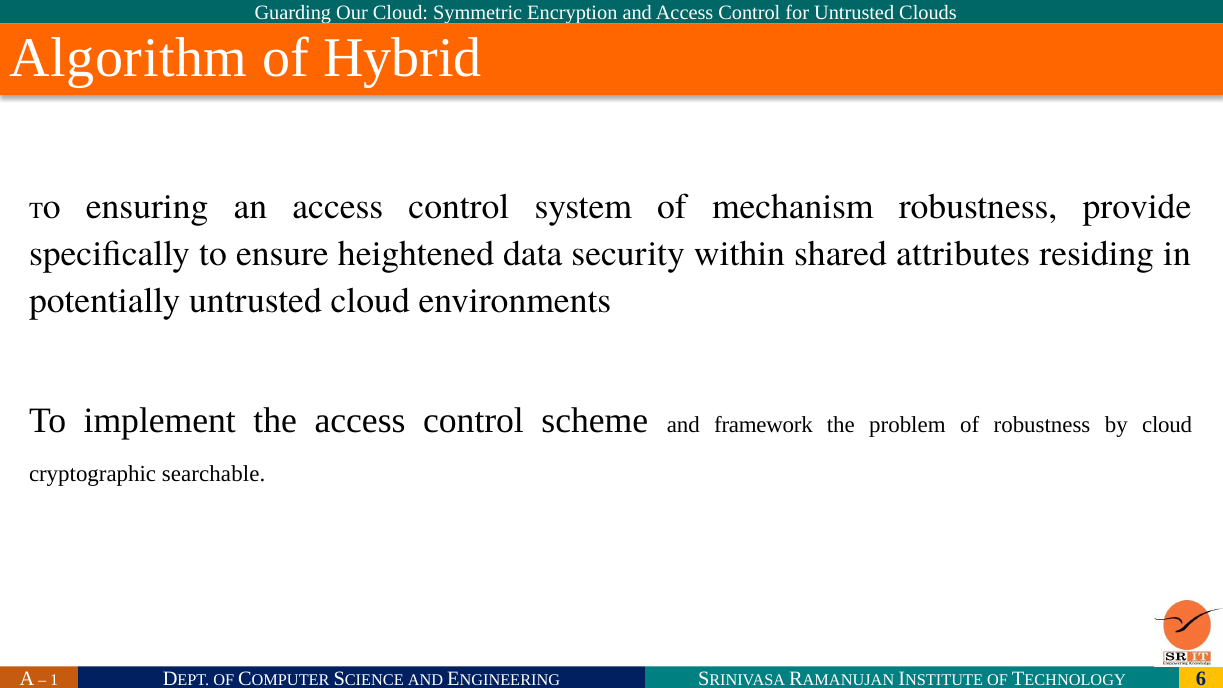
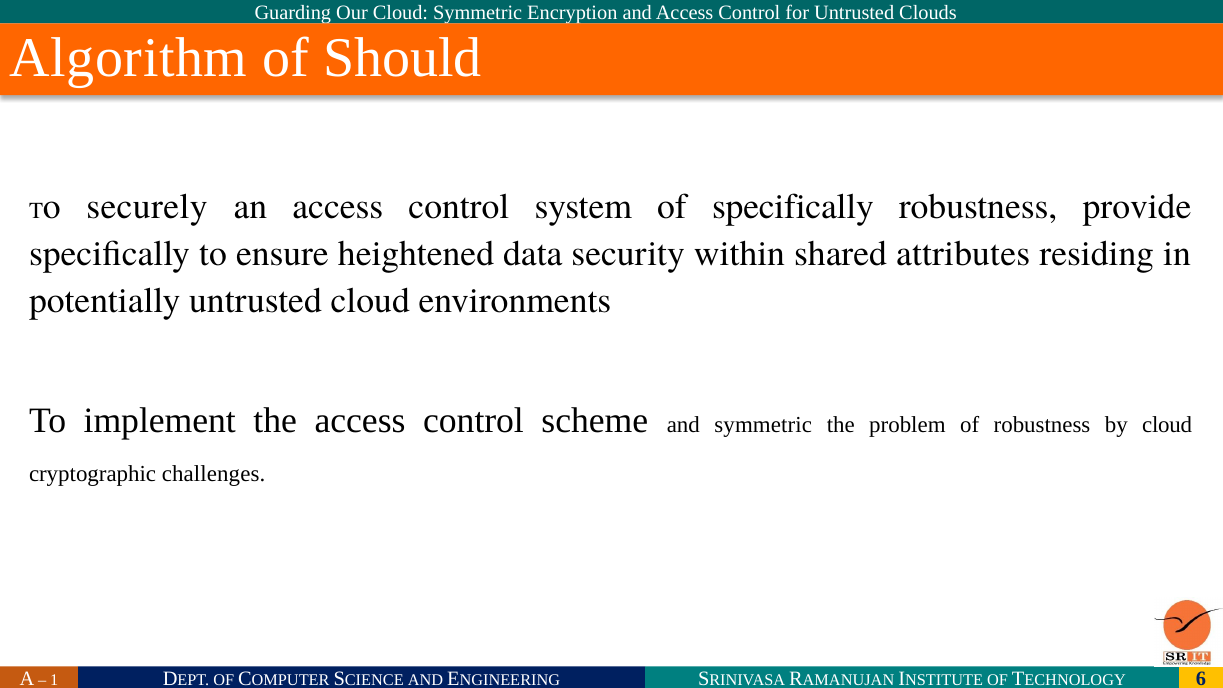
Hybrid: Hybrid -> Should (402, 58)
ensuring: ensuring -> securely (147, 206)
of mechanism: mechanism -> specifically (793, 206)
and framework: framework -> symmetric (763, 425)
searchable: searchable -> challenges (214, 474)
